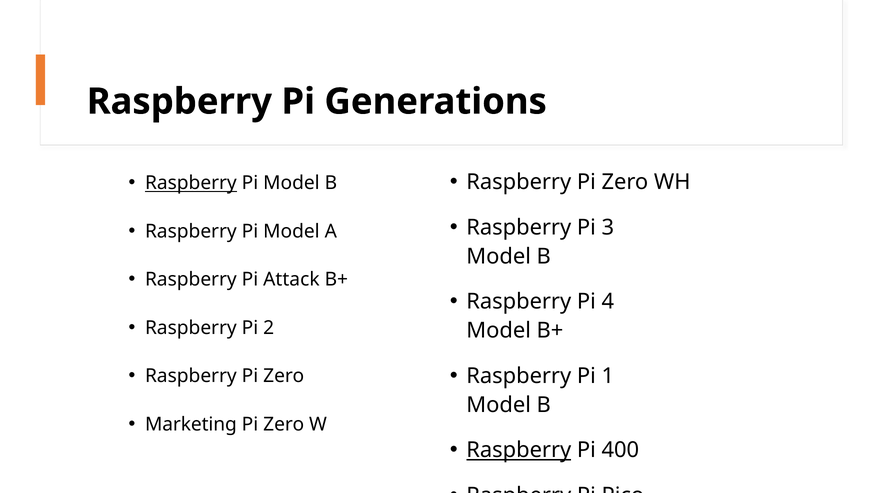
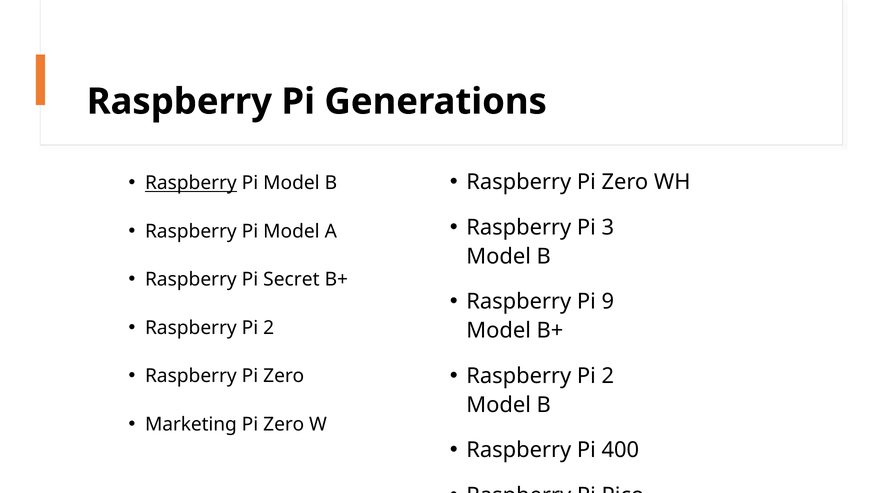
Attack: Attack -> Secret (291, 279)
4: 4 -> 9 (608, 302)
1: 1 -> 2 (608, 376)
Raspberry underline: present -> none (519, 450)
